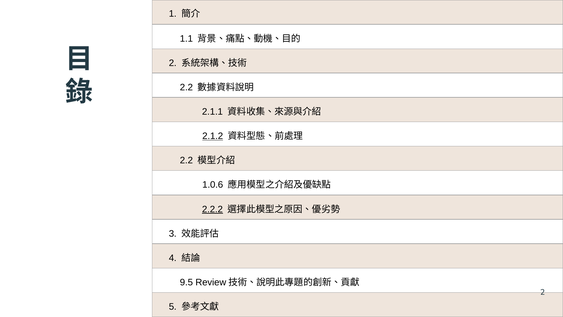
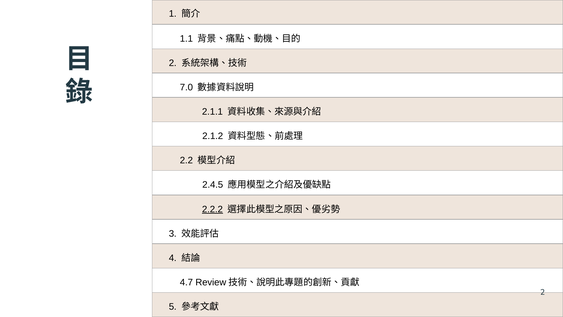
2.2: 2.2 -> 7.0 (186, 87)
2.1.2 underline: present -> none (213, 136)
1.0.6: 1.0.6 -> 2.4.5 (213, 185)
9.5: 9.5 -> 4.7 (186, 282)
